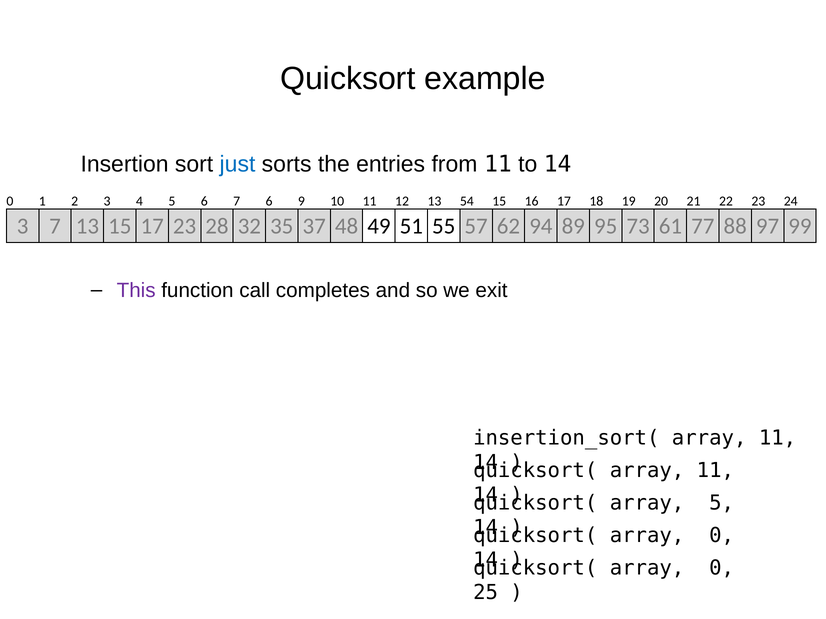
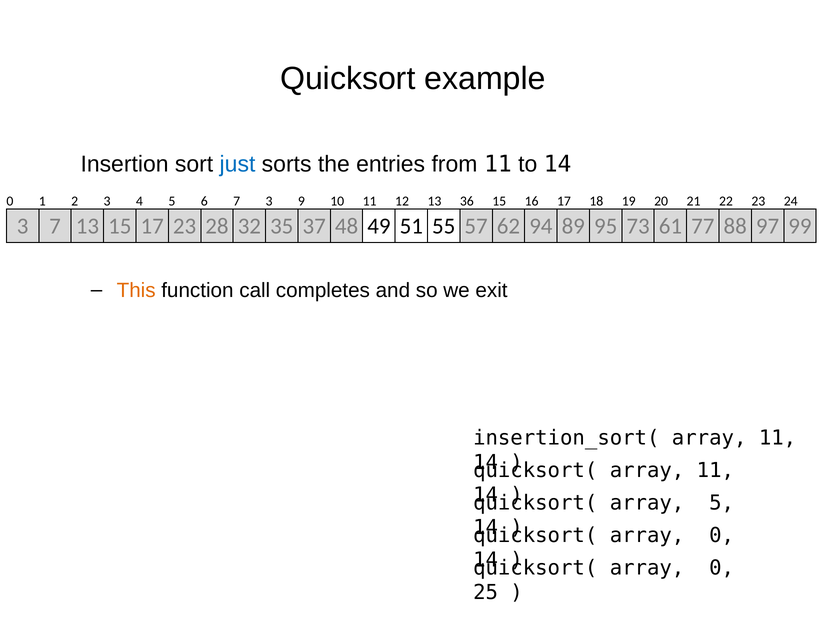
7 6: 6 -> 3 (269, 201)
54: 54 -> 36 (467, 201)
This colour: purple -> orange (136, 291)
